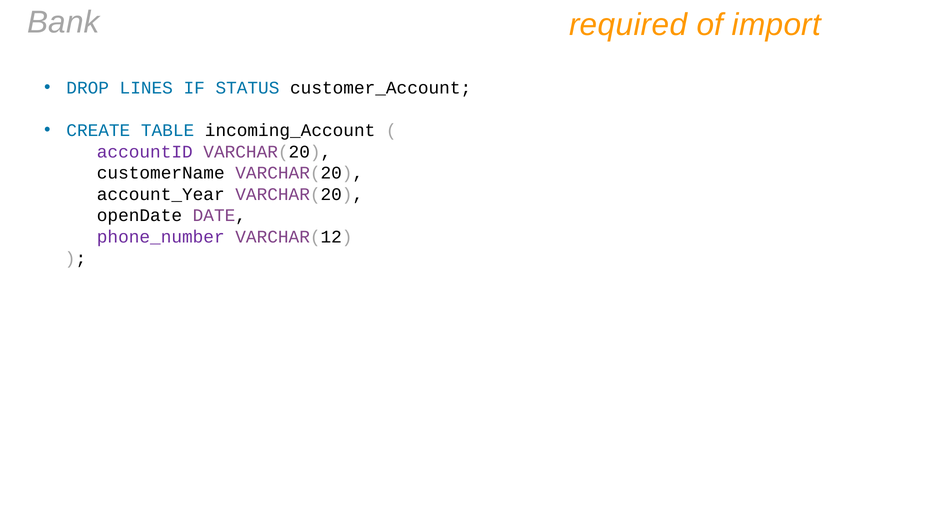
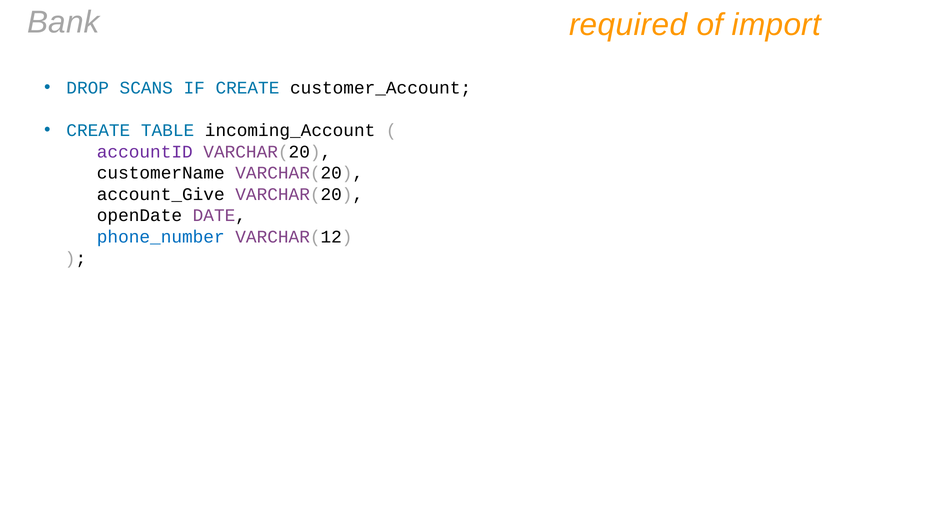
LINES: LINES -> SCANS (146, 88)
IF STATUS: STATUS -> CREATE (247, 88)
account_Year: account_Year -> account_Give (161, 195)
phone_number colour: purple -> blue (161, 237)
